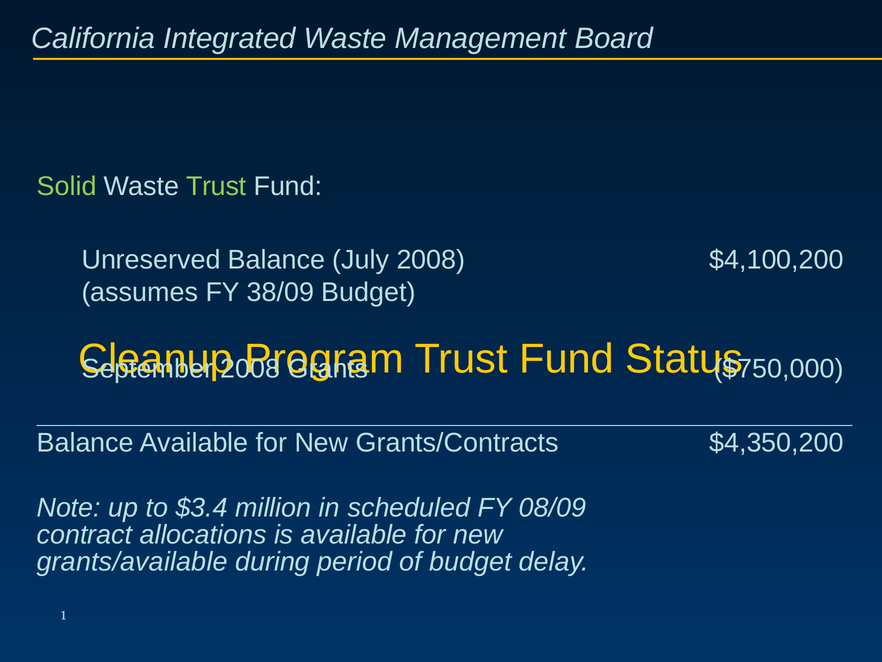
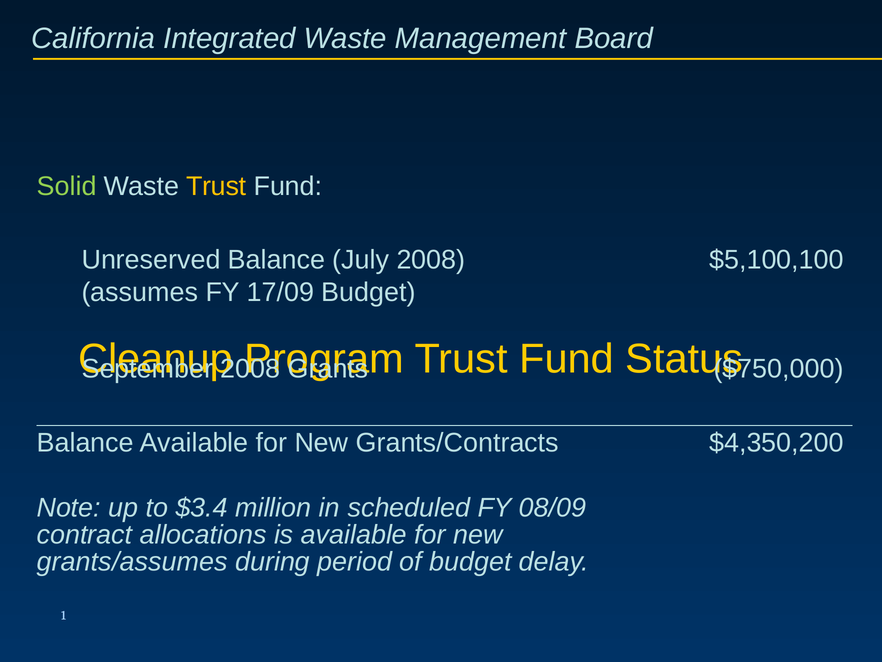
Trust colour: light green -> yellow (216, 186)
$4,100,200: $4,100,200 -> $5,100,100 (776, 260)
38/09: 38/09 -> 17/09 (280, 292)
grants/available: grants/available -> grants/assumes (132, 562)
